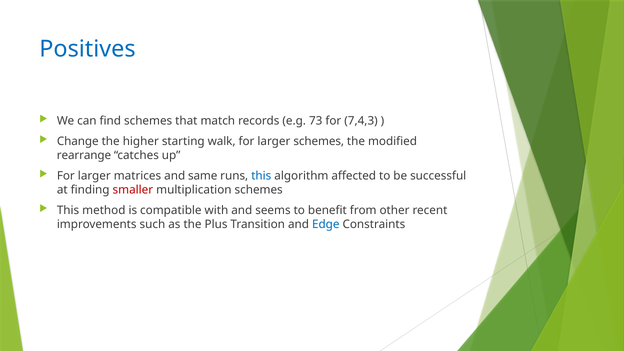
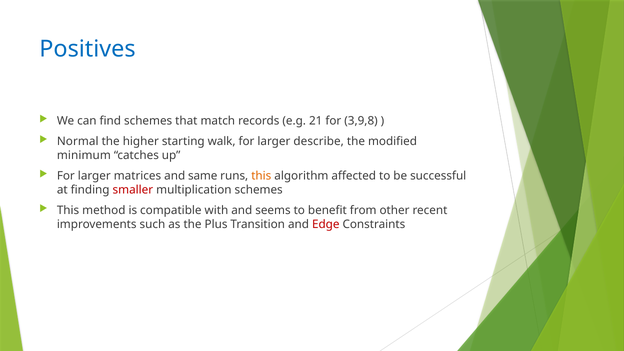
73: 73 -> 21 (316, 121)
7,4,3: 7,4,3 -> 3,9,8 (361, 121)
Change: Change -> Normal (78, 141)
larger schemes: schemes -> describe (319, 141)
rearrange: rearrange -> minimum (84, 155)
this colour: blue -> orange (261, 176)
Edge colour: blue -> red (326, 225)
